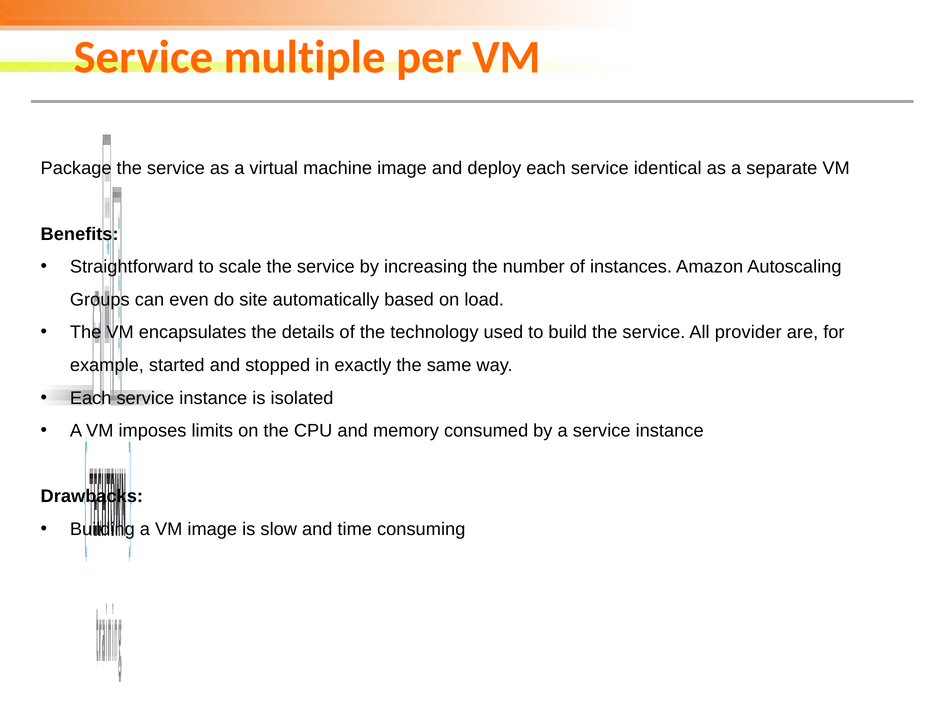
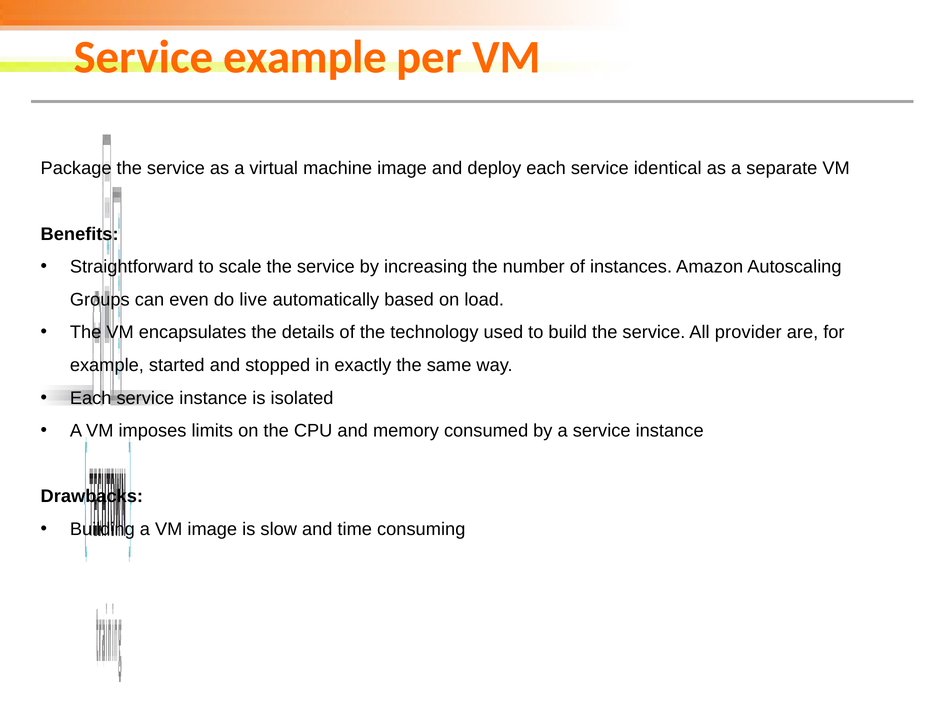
Service multiple: multiple -> example (305, 57)
site: site -> live (253, 300)
